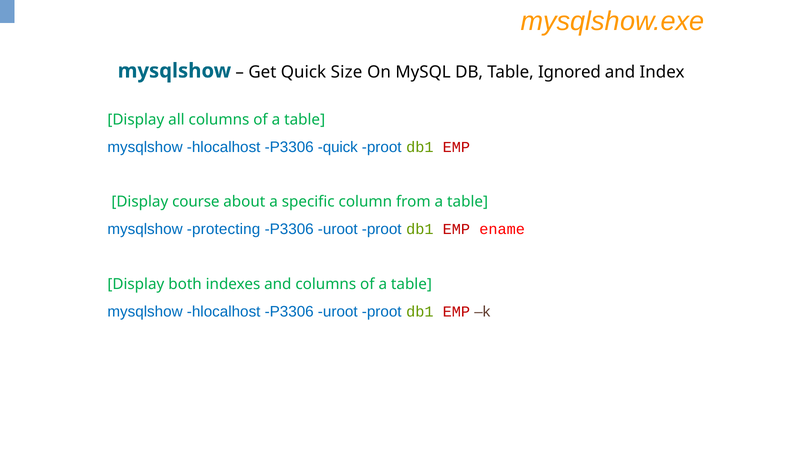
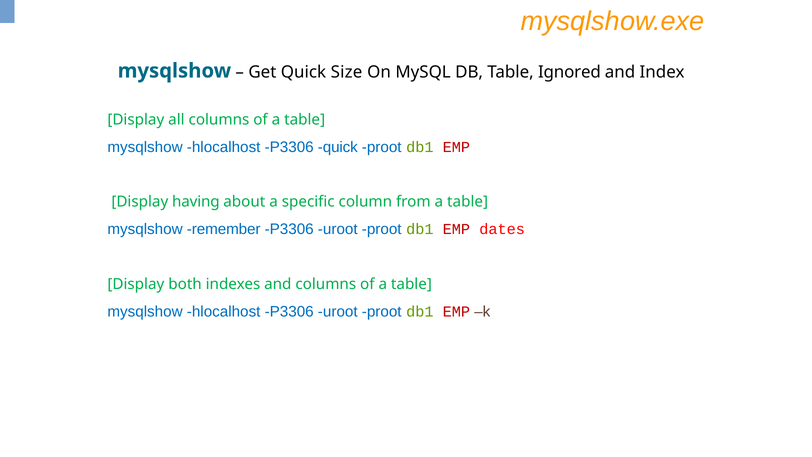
course: course -> having (196, 202)
protecting: protecting -> remember (224, 229)
ename: ename -> dates (502, 229)
